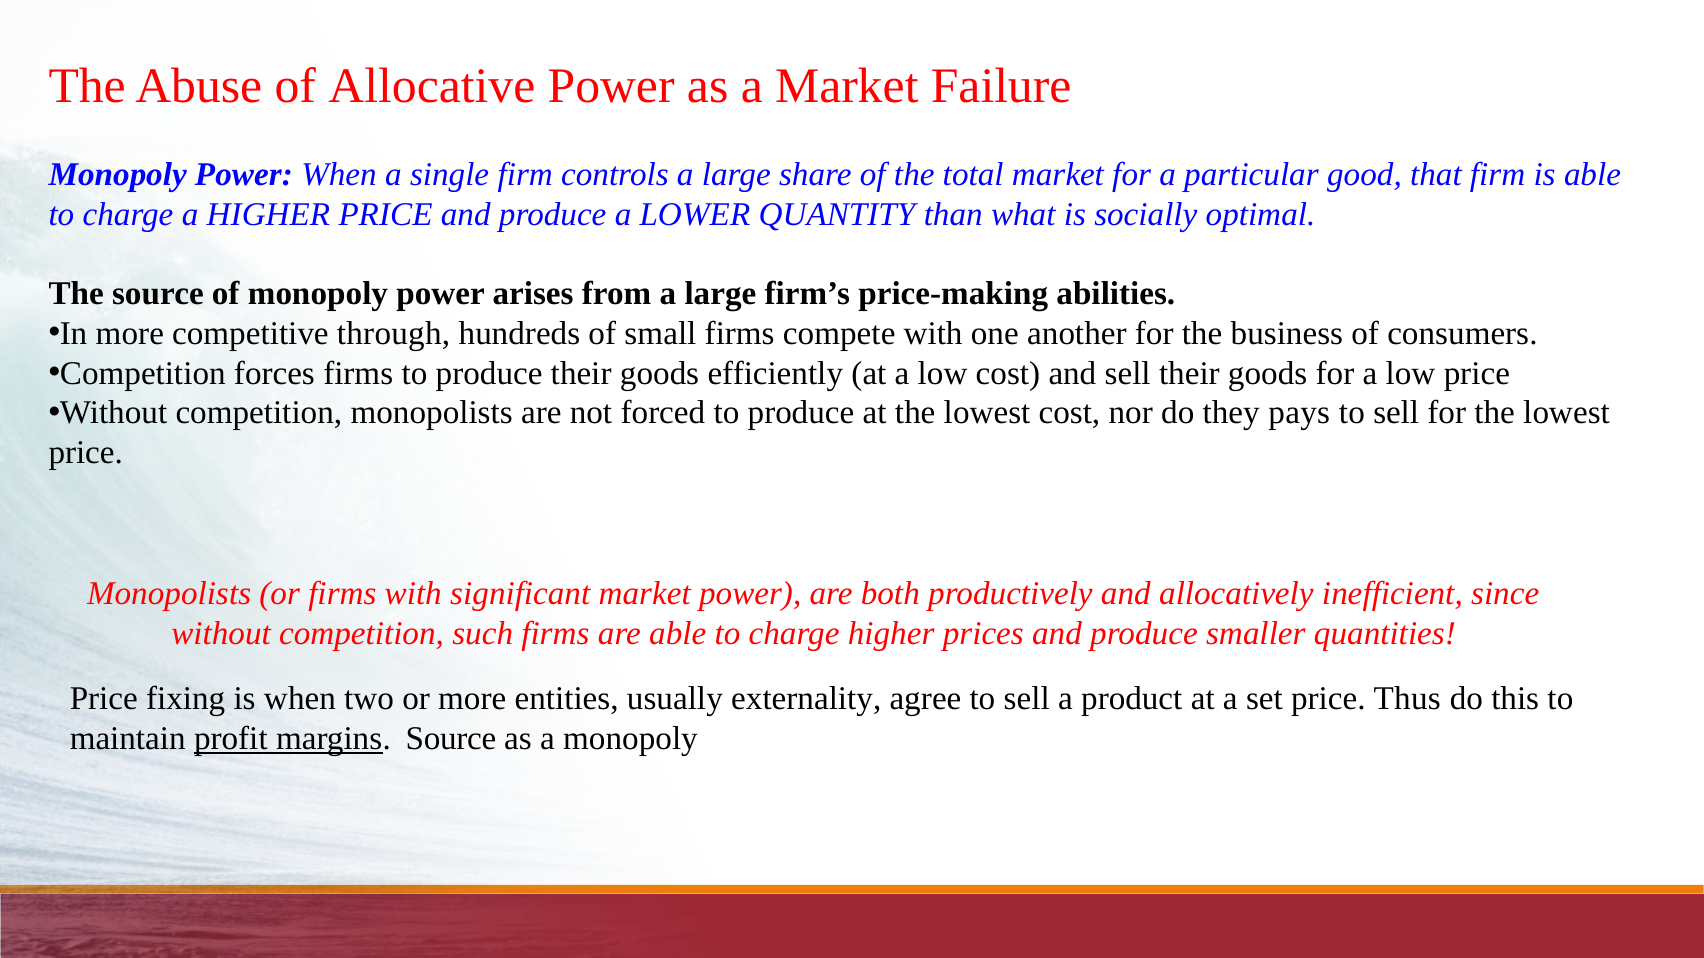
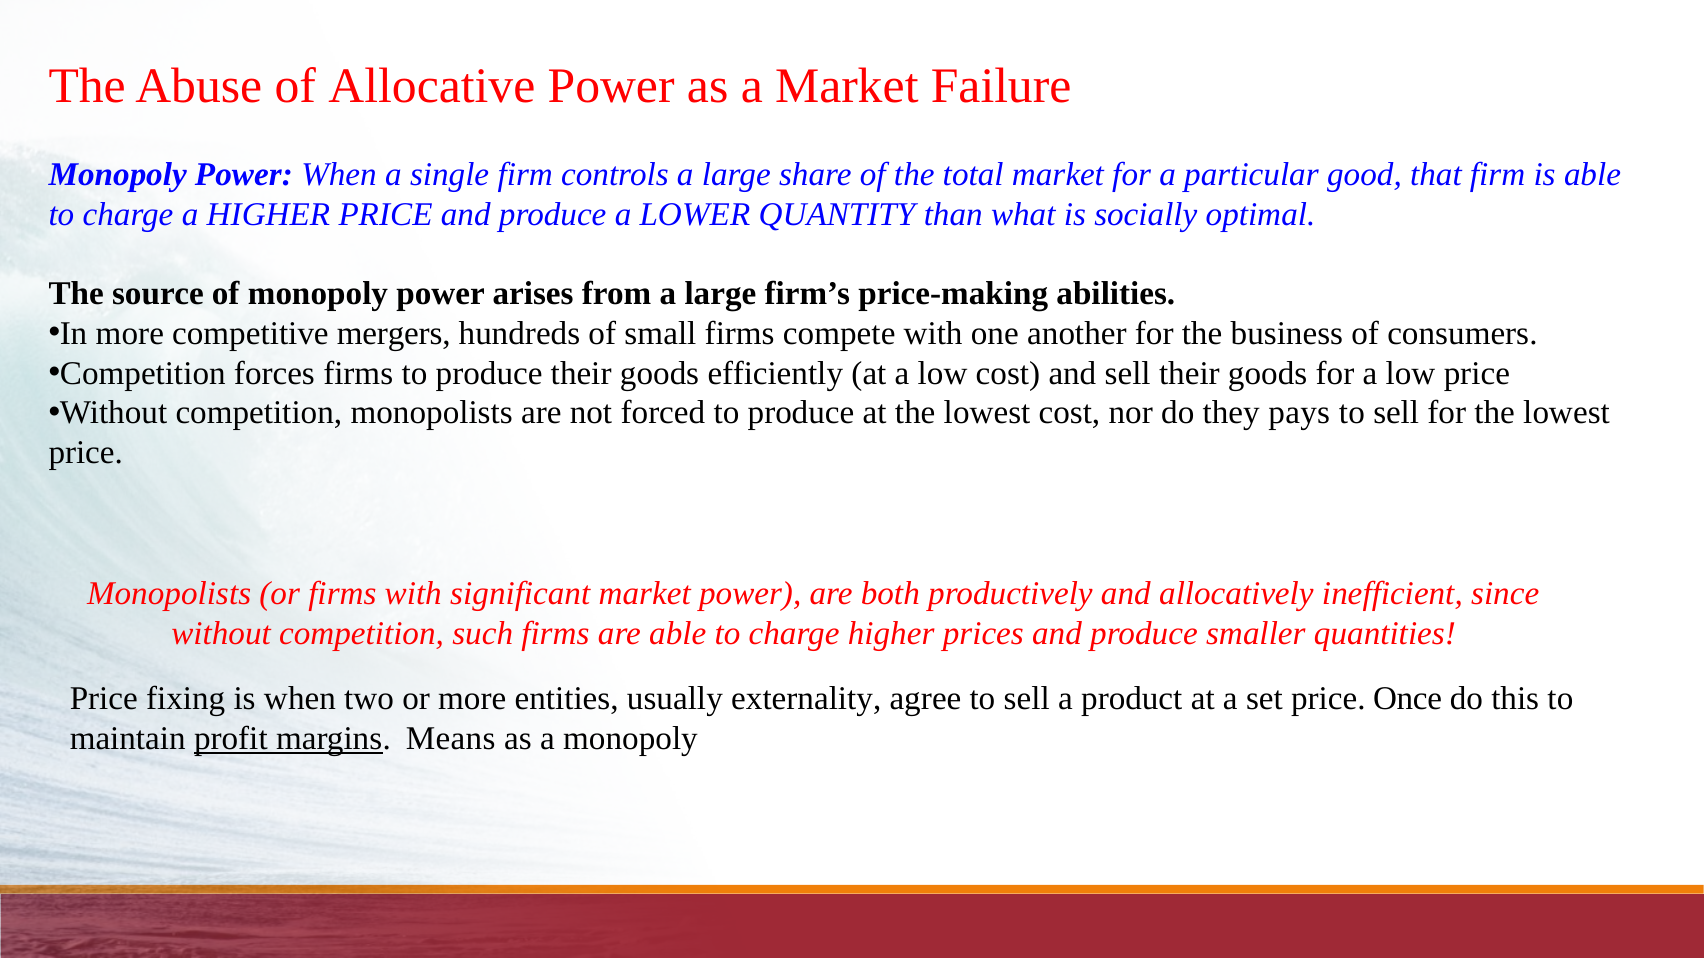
through: through -> mergers (394, 334)
Thus: Thus -> Once (1408, 699)
margins Source: Source -> Means (451, 739)
